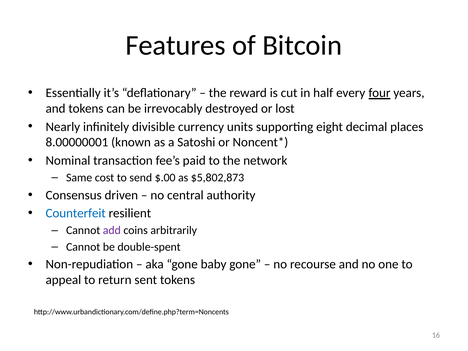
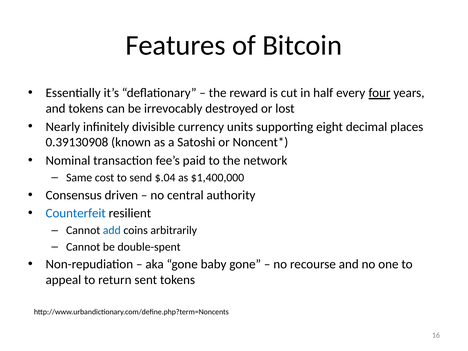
8.00000001: 8.00000001 -> 0.39130908 (77, 142)
$.00: $.00 -> $.04 (165, 178)
$5,802,873: $5,802,873 -> $1,400,000 (218, 178)
add colour: purple -> blue (112, 230)
